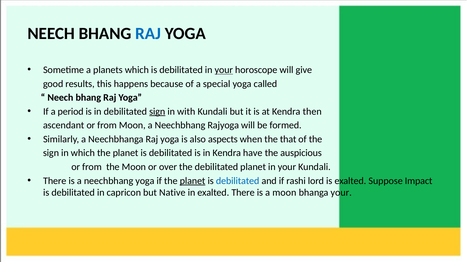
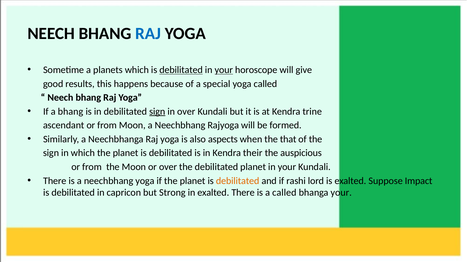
debilitated underline: none -> present (181, 70)
a period: period -> bhang (71, 112)
in with: with -> over (186, 112)
then: then -> trine (312, 112)
have: have -> their (253, 153)
planet underline: present -> none (193, 181)
debilitated colour: blue -> orange (238, 181)
Native: Native -> Strong (172, 193)
a moon: moon -> called (284, 193)
